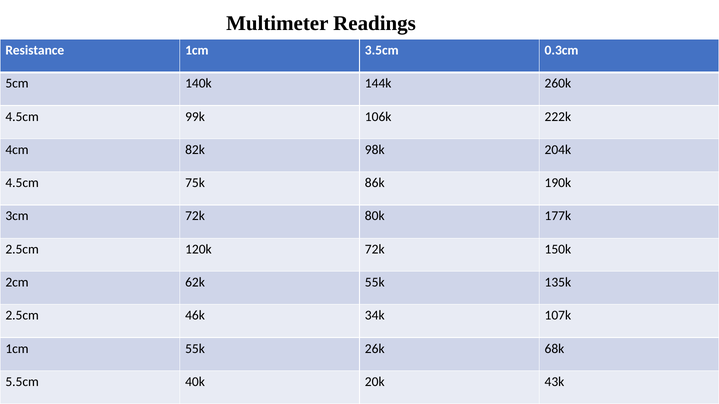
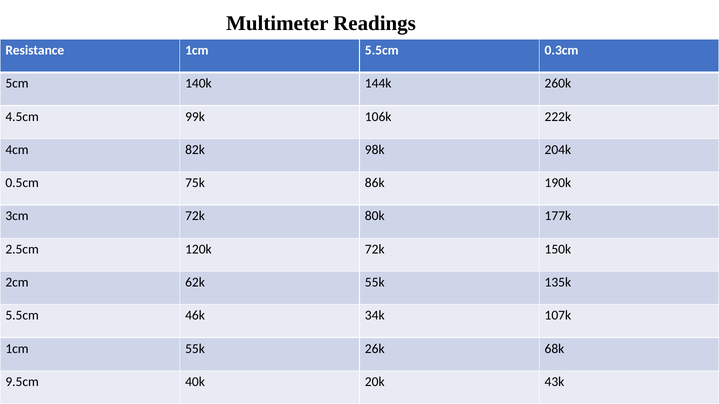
1cm 3.5cm: 3.5cm -> 5.5cm (382, 50)
4.5cm: 4.5cm -> 0.5cm (22, 183)
2.5cm: 2.5cm -> 5.5cm (22, 316)
5.5cm: 5.5cm -> 9.5cm (22, 382)
